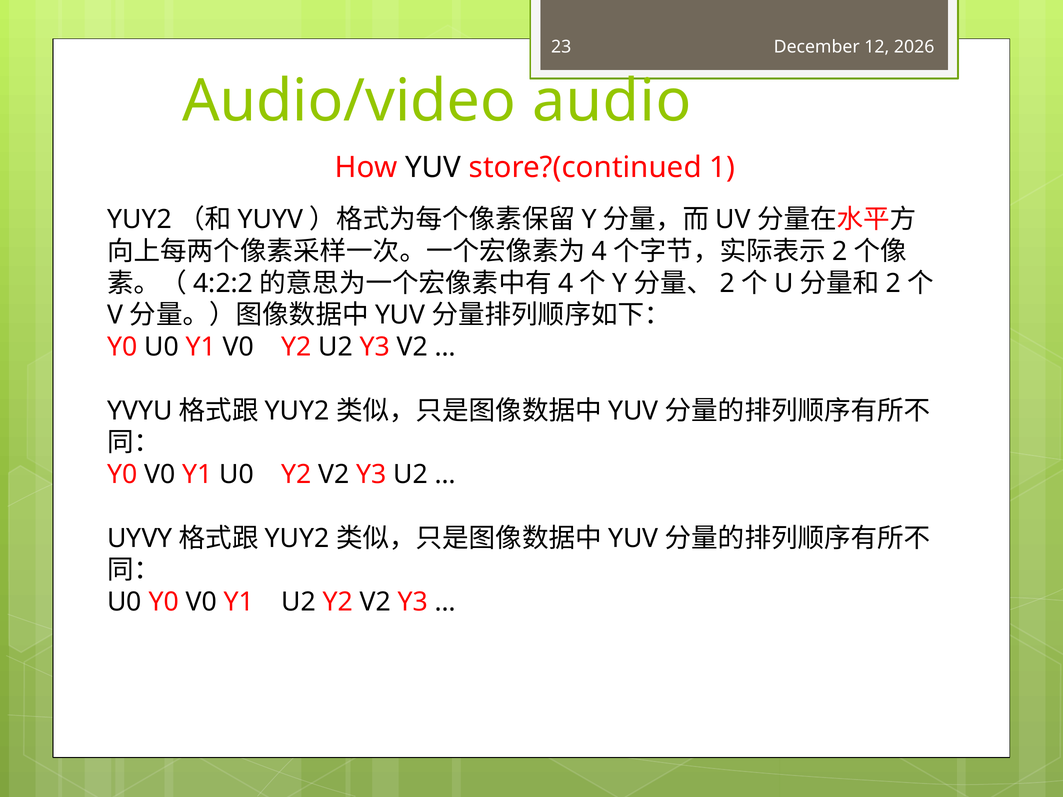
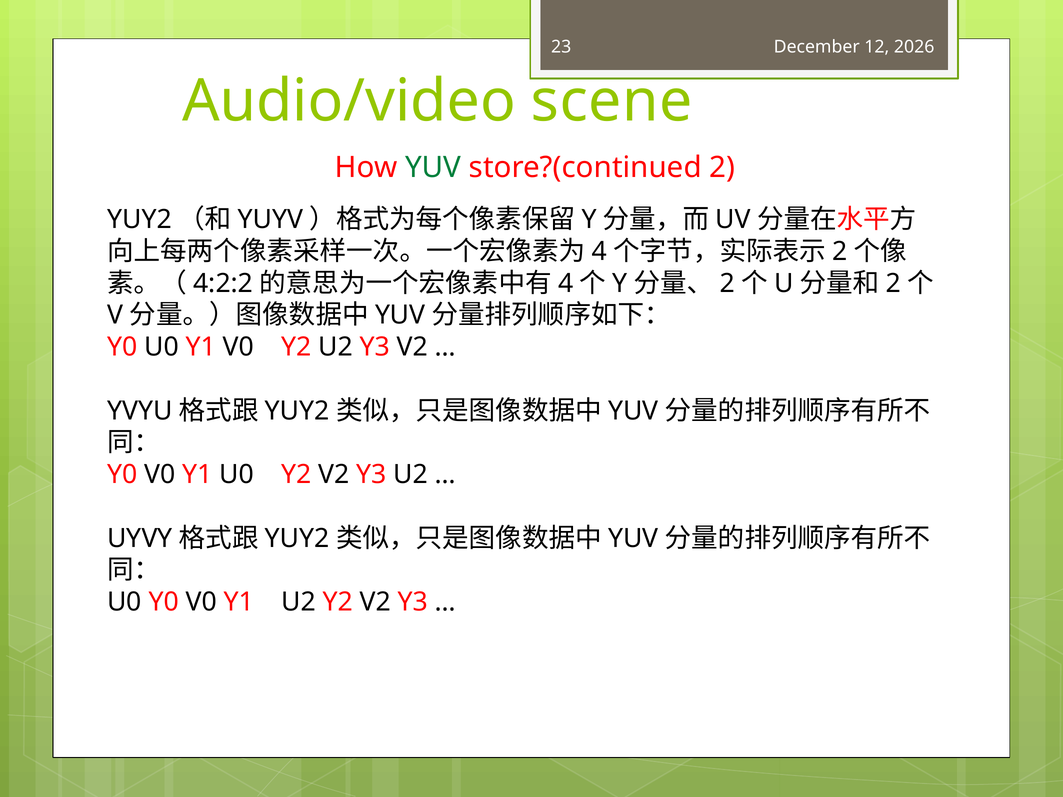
audio: audio -> scene (612, 101)
YUV colour: black -> green (433, 167)
1: 1 -> 2 (722, 167)
